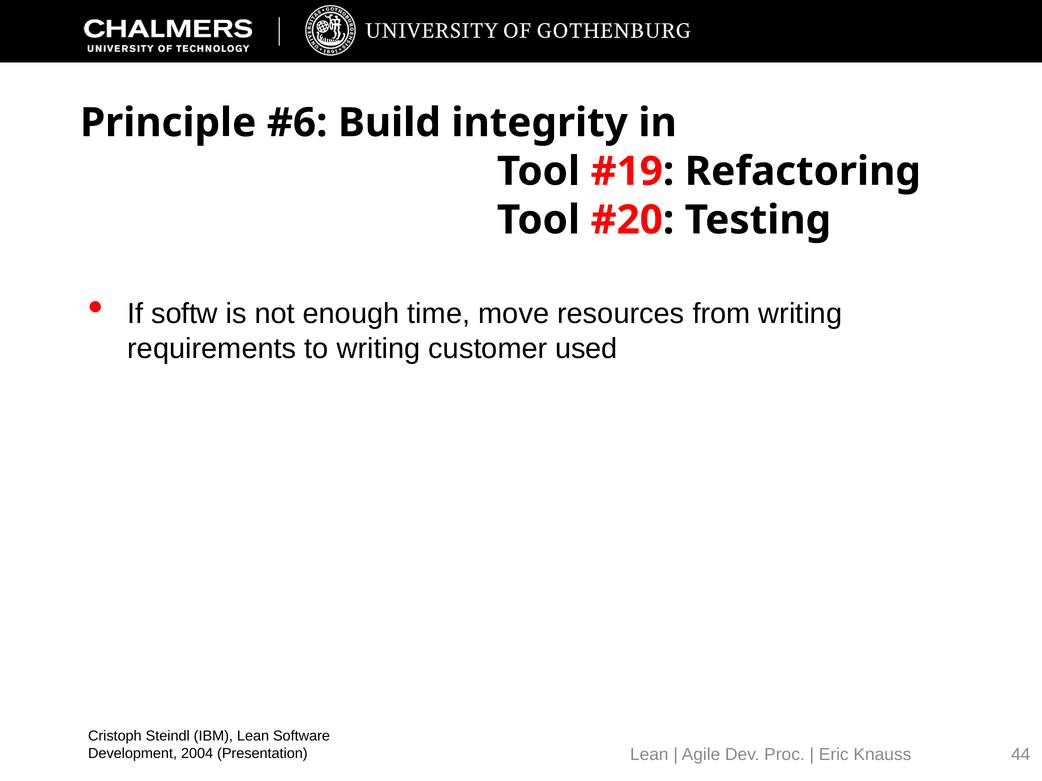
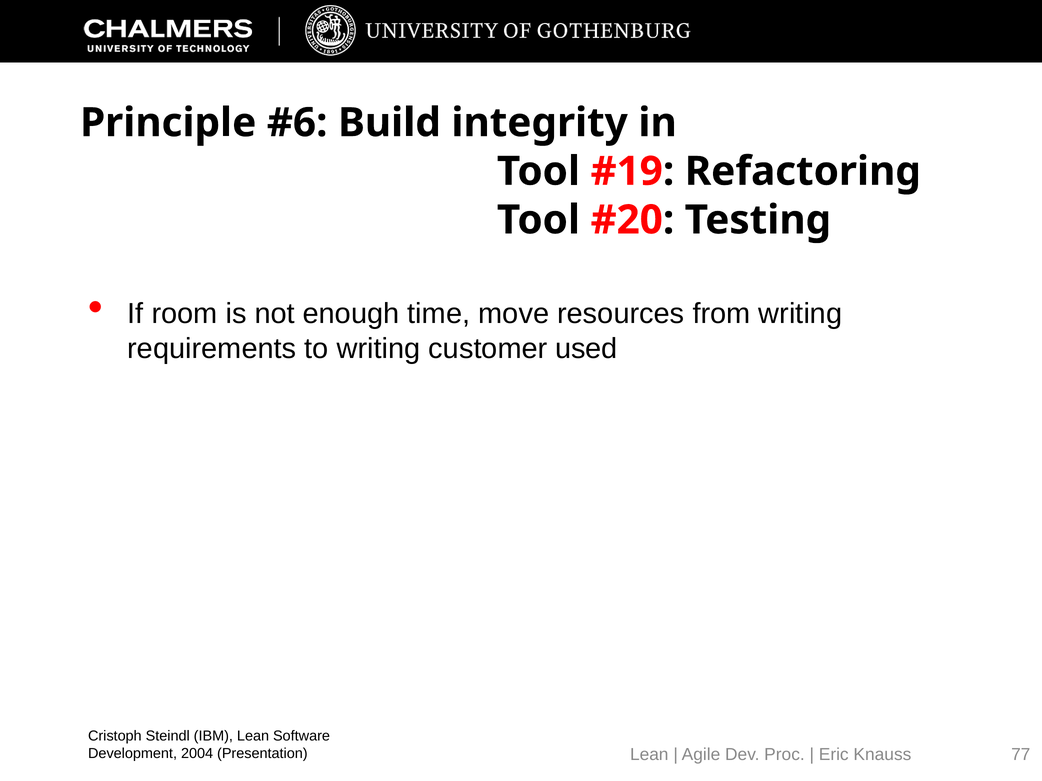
softw: softw -> room (184, 314)
44: 44 -> 77 (1021, 755)
